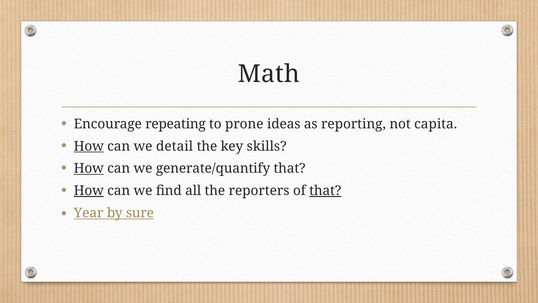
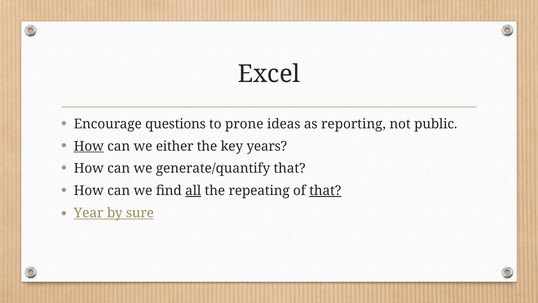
Math: Math -> Excel (269, 74)
repeating: repeating -> questions (175, 124)
capita: capita -> public (436, 124)
detail: detail -> either (175, 146)
skills: skills -> years (267, 146)
How underline: present -> none (89, 168)
How underline: present -> none (89, 190)
all underline: none -> present (193, 190)
reporters: reporters -> repeating (259, 190)
